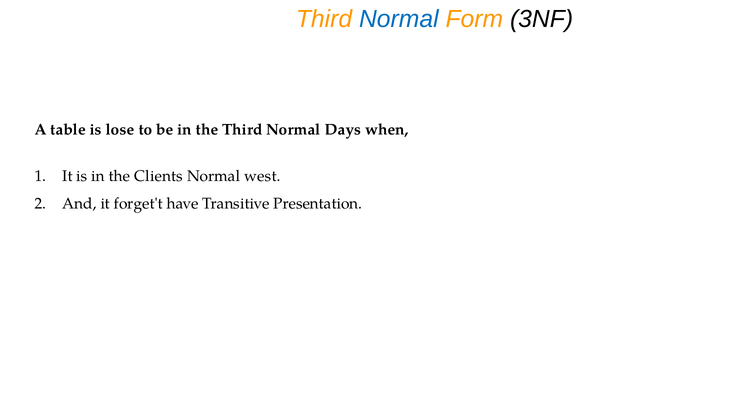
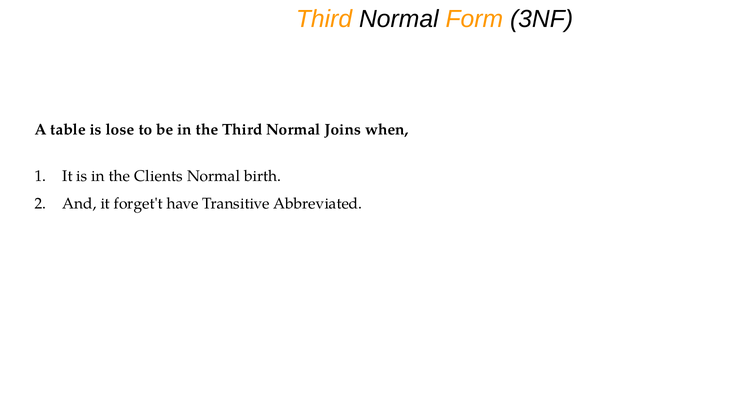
Normal colour: blue -> black (399, 19)
Days: Days -> Joins (343, 130)
west: west -> birth (263, 176)
Presentation: Presentation -> Abbreviated (318, 204)
